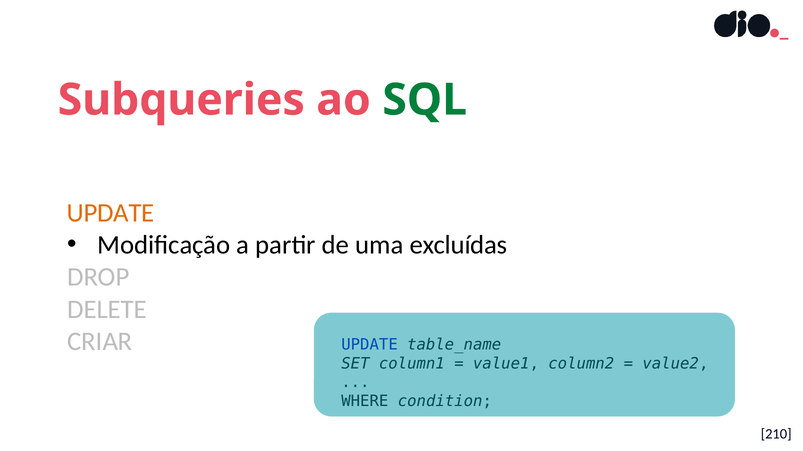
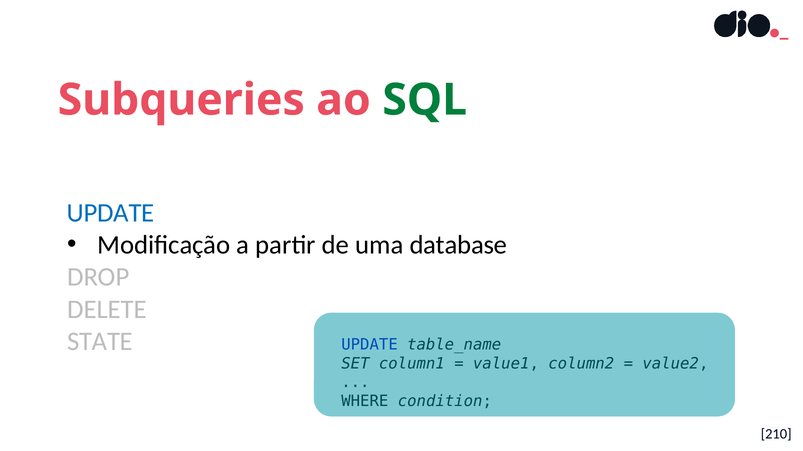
UPDATE colour: orange -> blue (111, 213)
excluídas: excluídas -> database (458, 245)
CRIAR: CRIAR -> STATE (100, 342)
